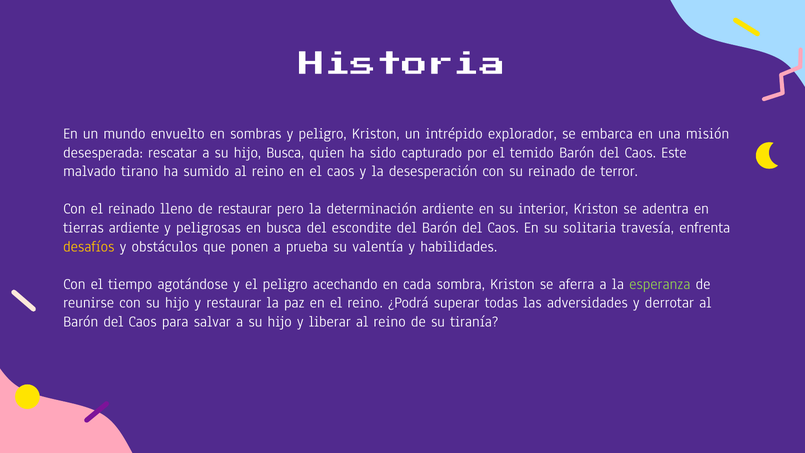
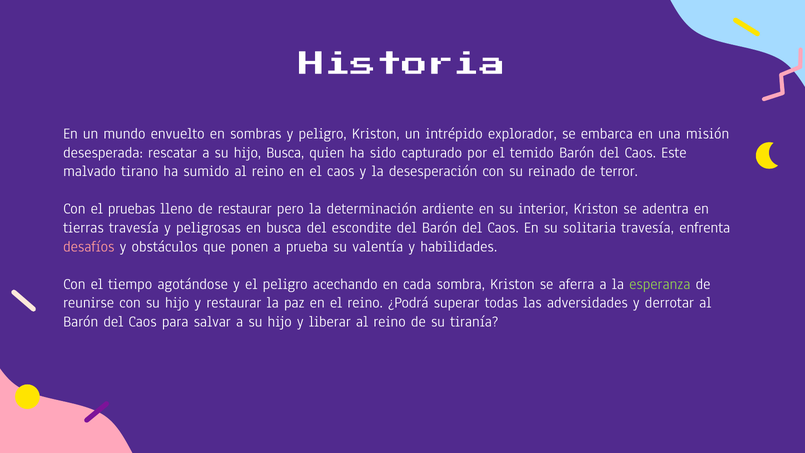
el reinado: reinado -> pruebas (132, 209)
tierras ardiente: ardiente -> travesía (134, 227)
desafíos colour: yellow -> pink (89, 246)
